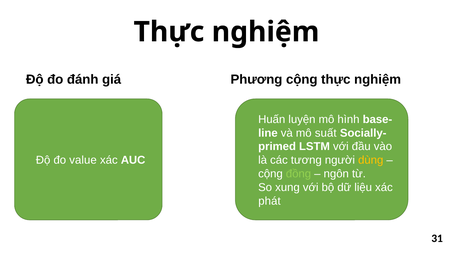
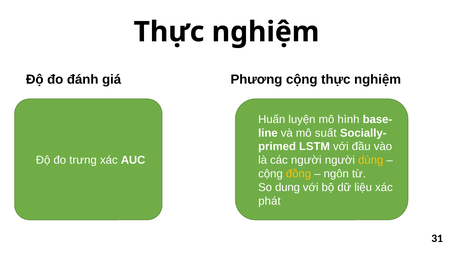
value: value -> trưng (83, 160)
các tương: tương -> người (306, 160)
đồng colour: light green -> yellow (298, 174)
xung: xung -> dung (288, 187)
